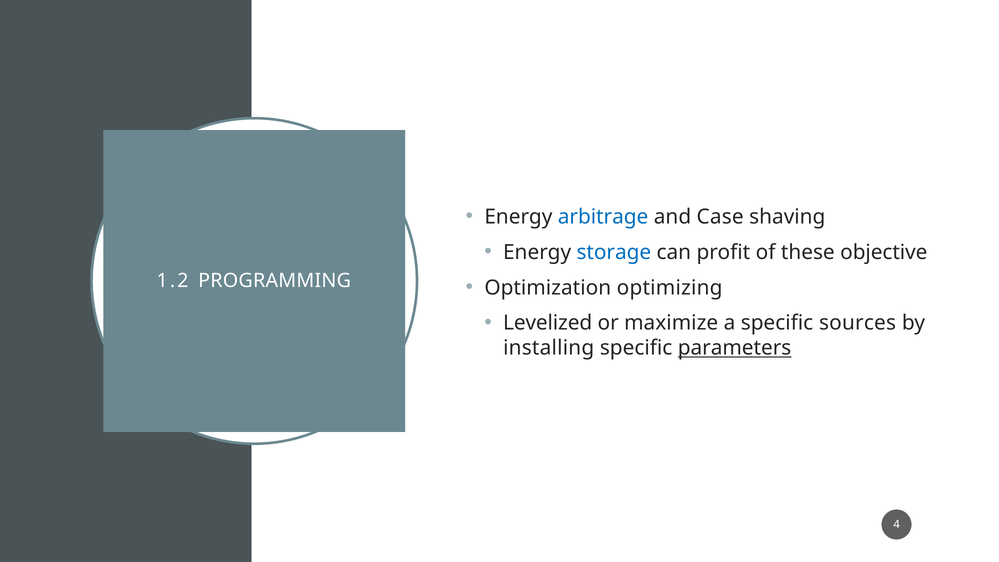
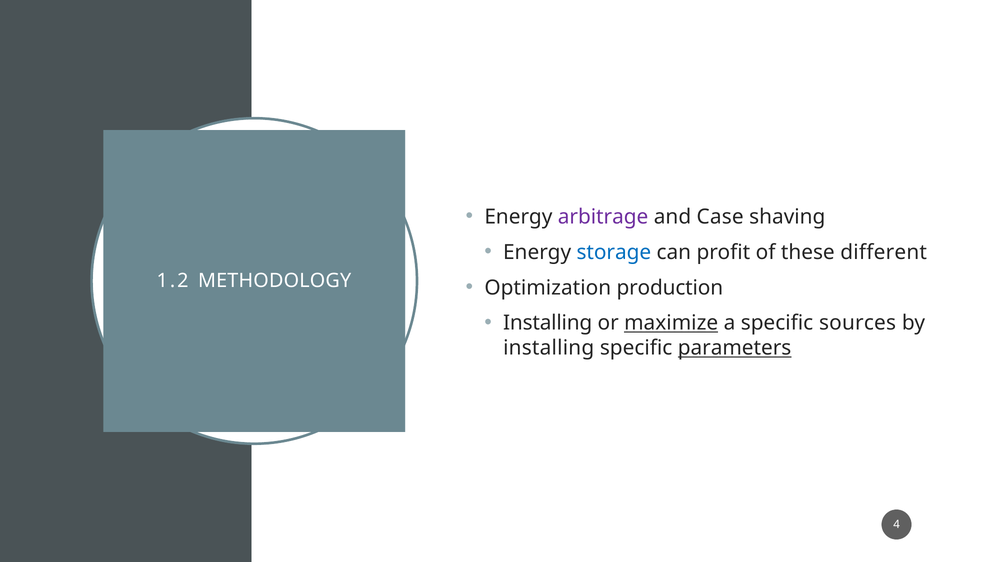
arbitrage colour: blue -> purple (603, 217)
objective: objective -> different (884, 252)
PROGRAMMING: PROGRAMMING -> METHODOLOGY (275, 281)
optimizing: optimizing -> production (670, 288)
Levelized: Levelized -> Installing (548, 323)
maximize underline: none -> present (671, 323)
